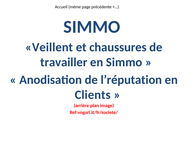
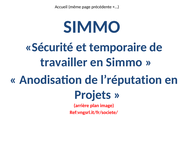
Veillent: Veillent -> Sécurité (49, 47)
chaussures: chaussures -> temporaire (118, 47)
Clients: Clients -> Projets (93, 95)
